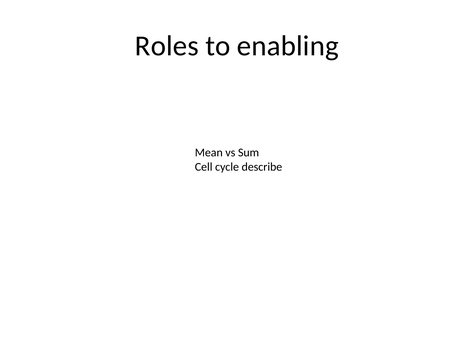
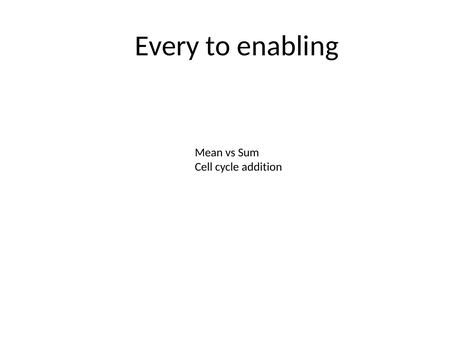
Roles: Roles -> Every (167, 46)
describe: describe -> addition (262, 167)
